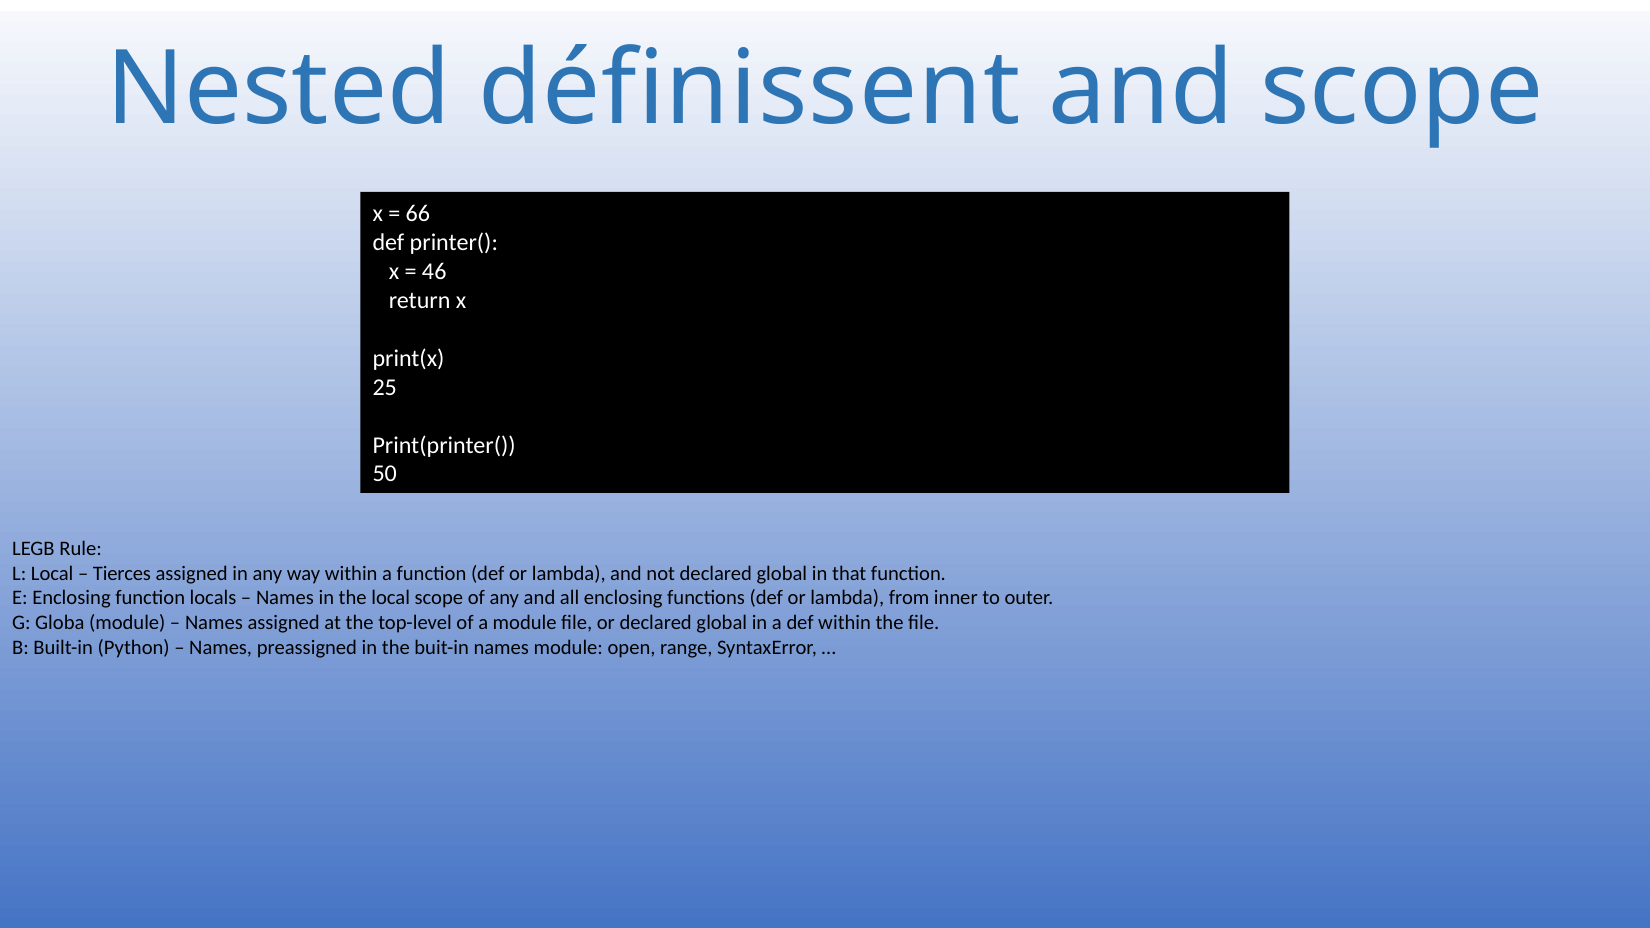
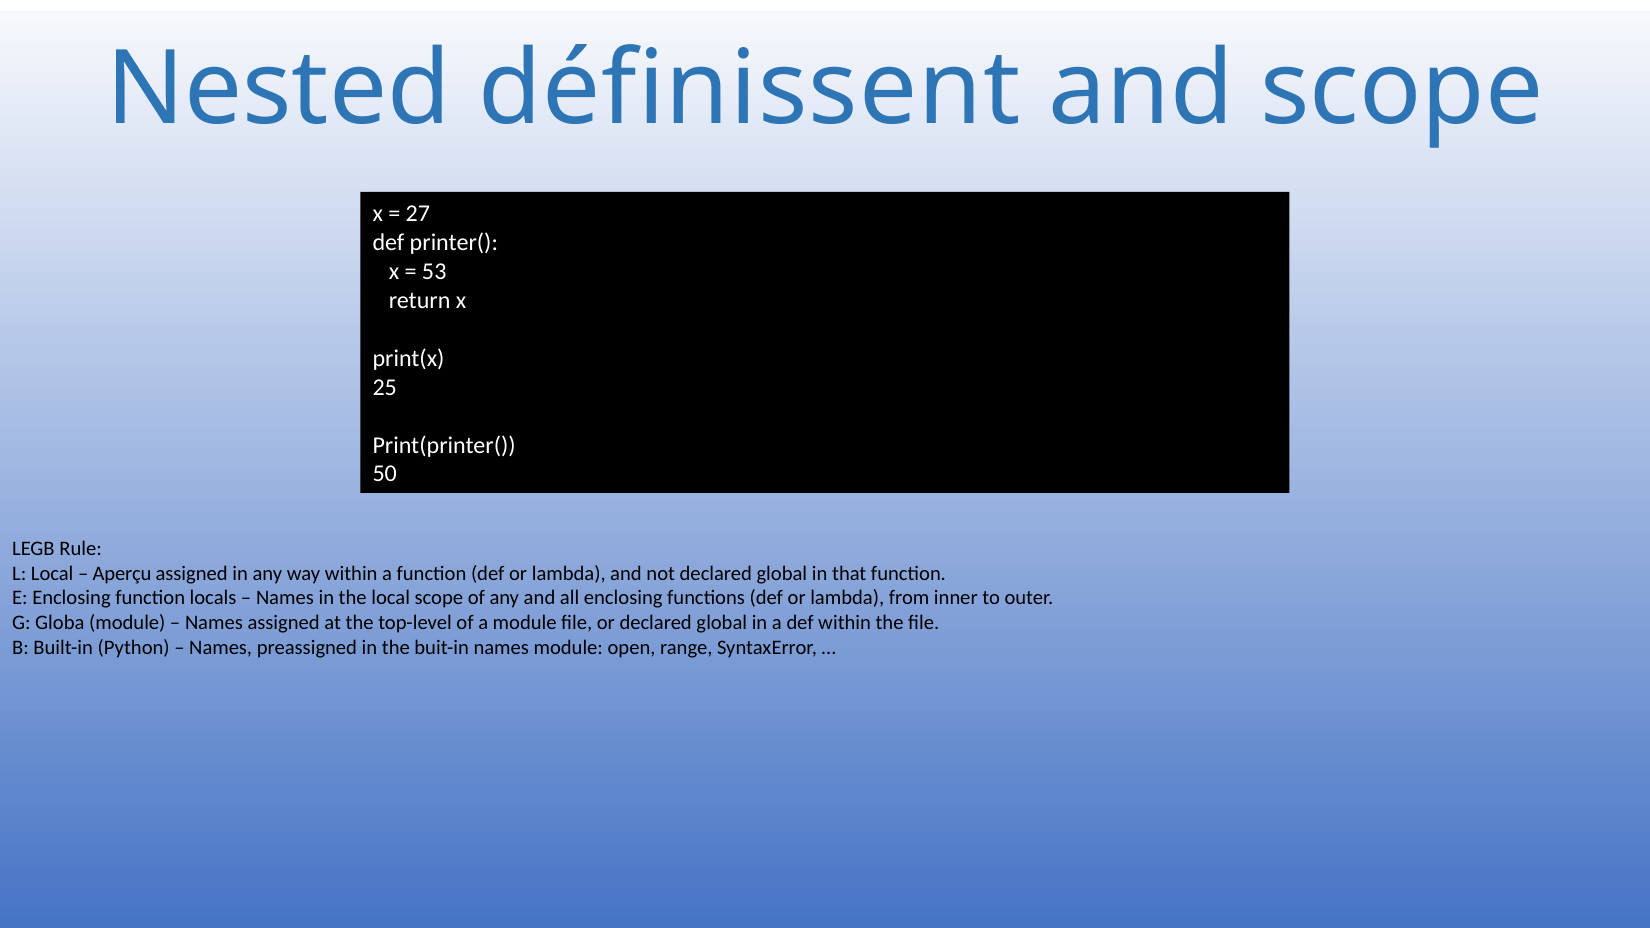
66: 66 -> 27 (418, 214)
46: 46 -> 53 (434, 272)
Tierces: Tierces -> Aperçu (122, 573)
